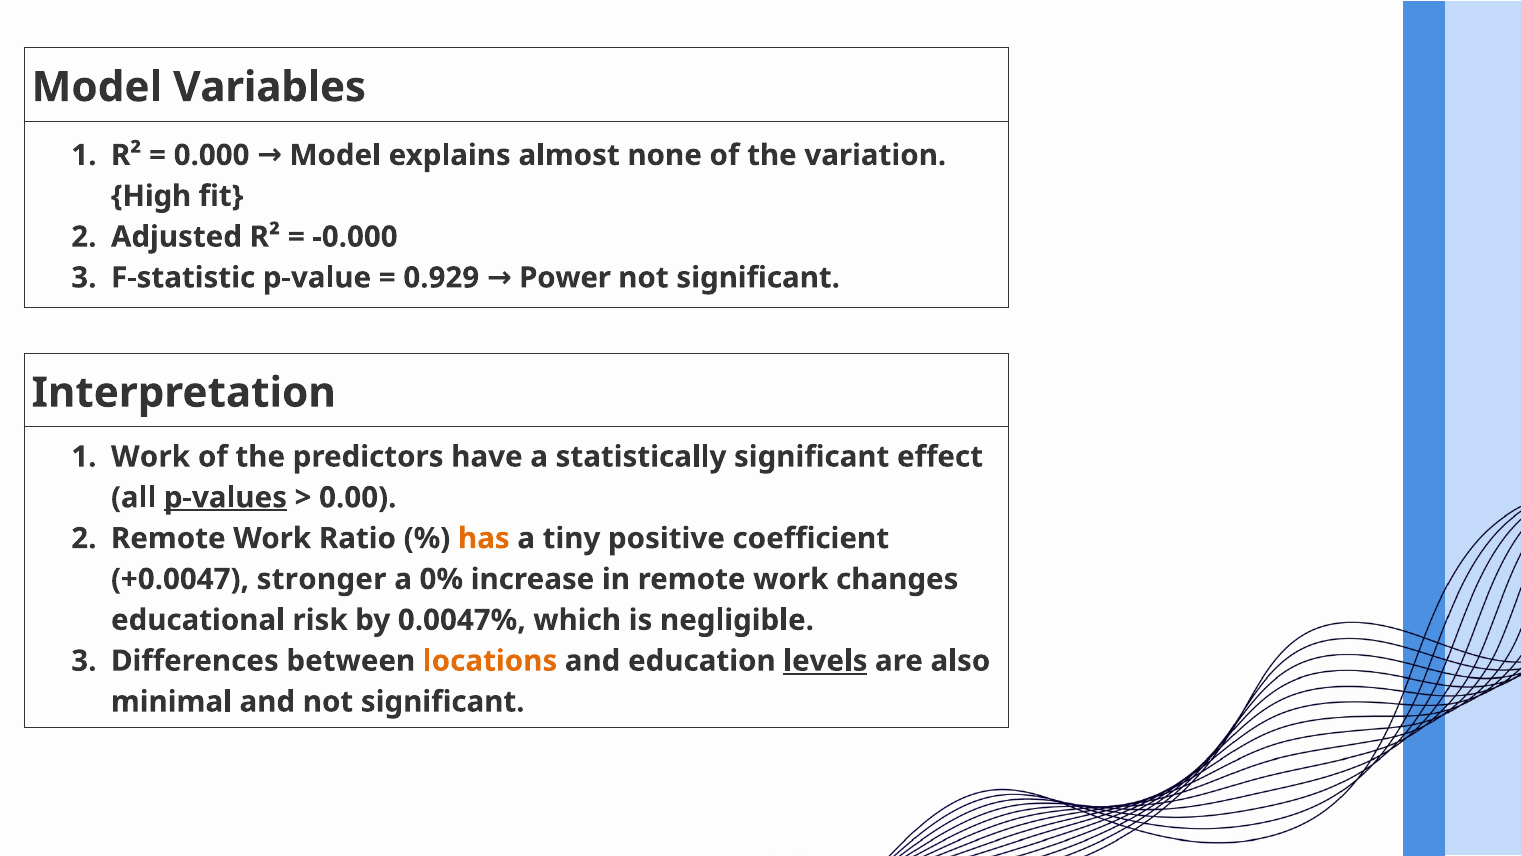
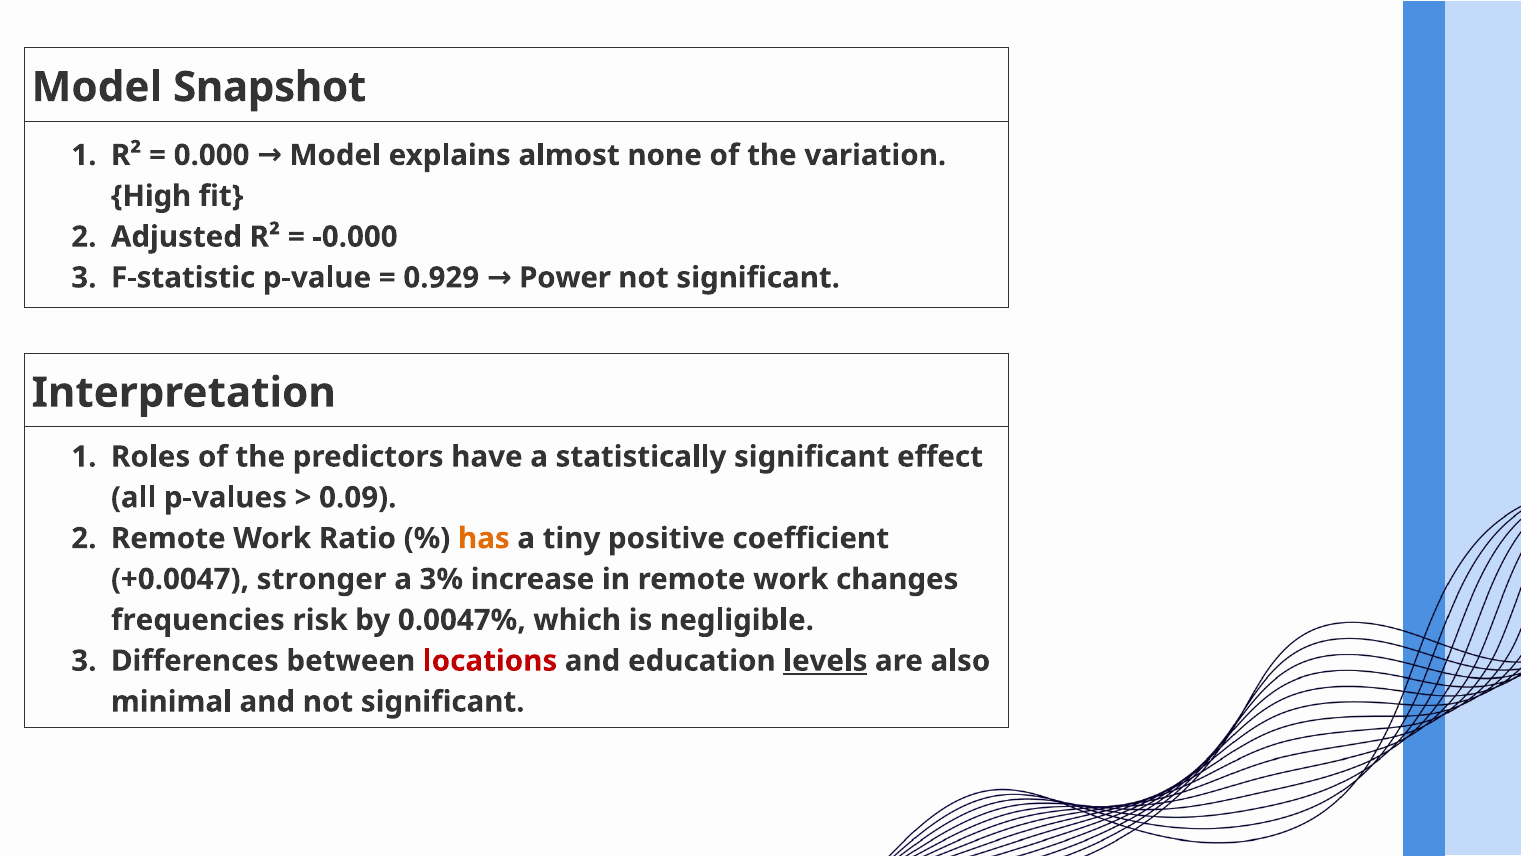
Variables: Variables -> Snapshot (270, 87)
Work: Work -> Roles (151, 457)
p-values underline: present -> none (225, 497)
0.00: 0.00 -> 0.09 (358, 497)
0%: 0% -> 3% (441, 579)
educational: educational -> frequencies (198, 620)
locations colour: orange -> red (490, 661)
